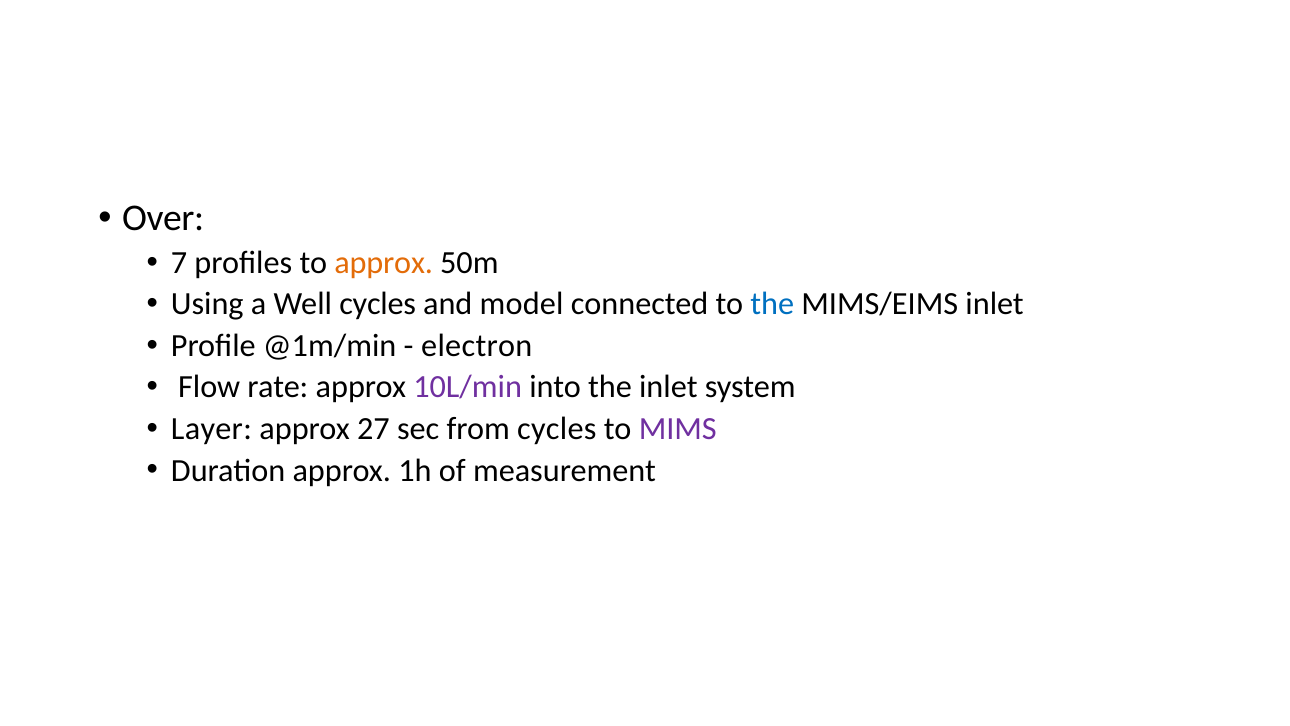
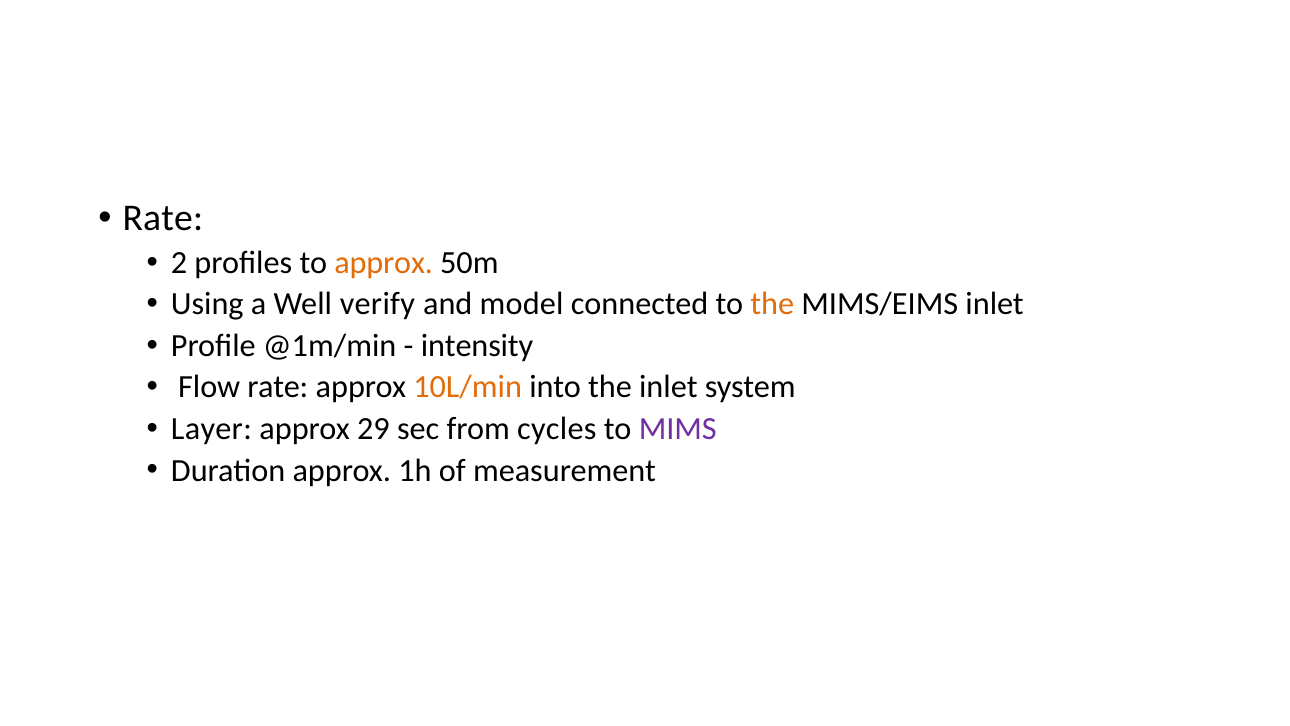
Over: Over -> Rate (163, 218)
7: 7 -> 2 (179, 263)
Well cycles: cycles -> verify (377, 304)
the colour: blue -> orange (772, 304)
electron: electron -> intensity (477, 346)
10L/min colour: purple -> orange (468, 387)
27: 27 -> 29 (373, 429)
